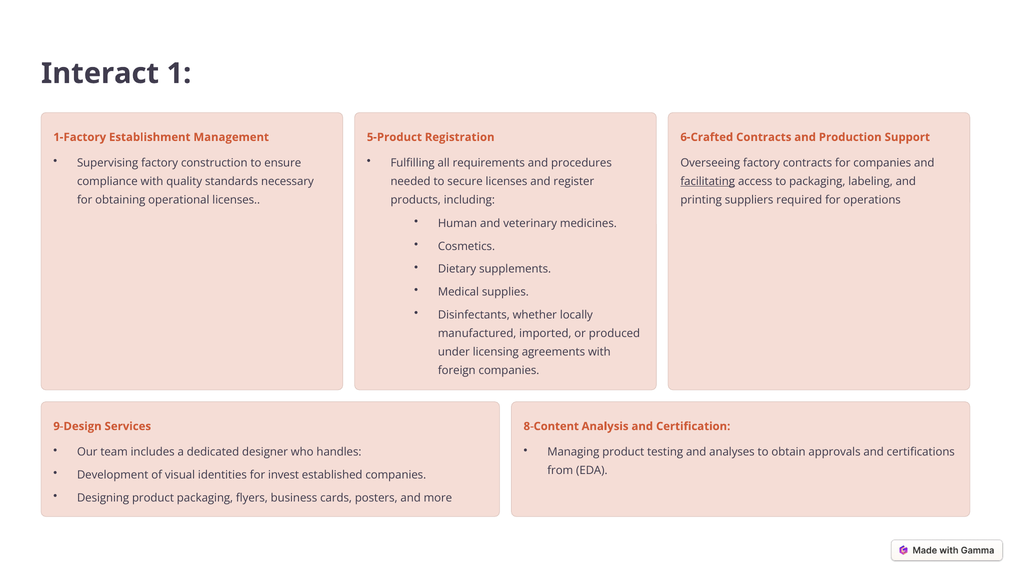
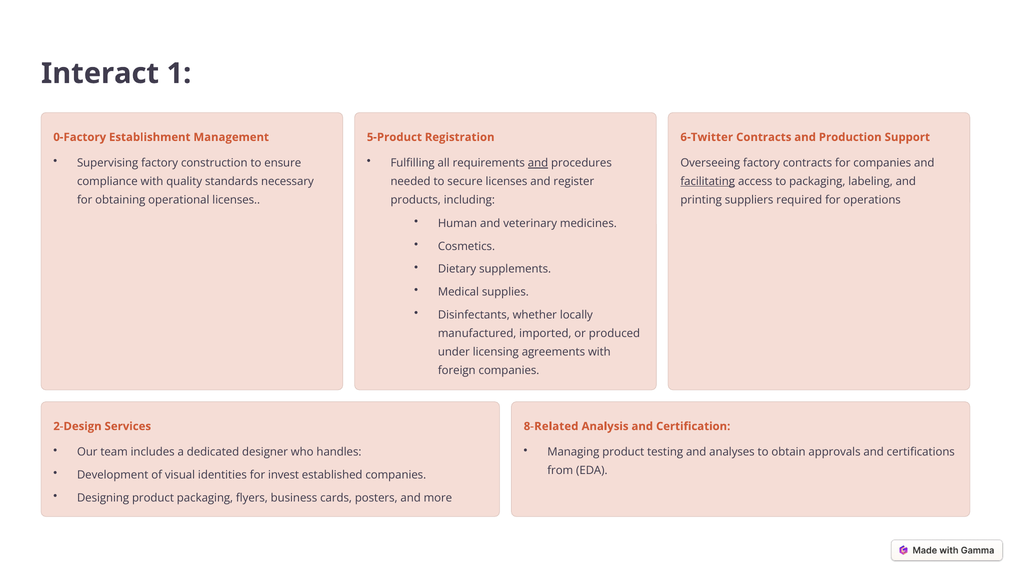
1-Factory: 1-Factory -> 0-Factory (80, 137)
6-Crafted: 6-Crafted -> 6-Twitter (707, 137)
and underline: none -> present (538, 163)
9-Design: 9-Design -> 2-Design (77, 426)
8-Content: 8-Content -> 8-Related (551, 426)
